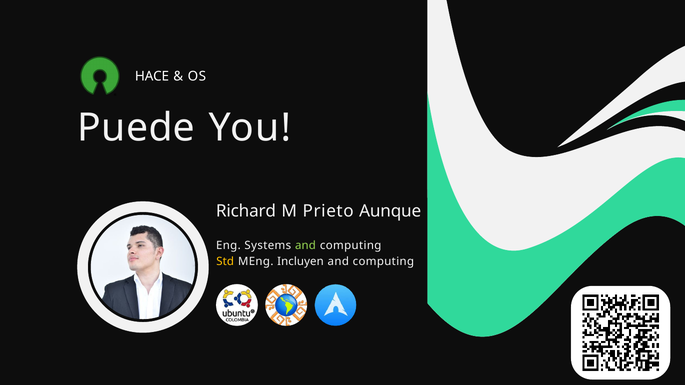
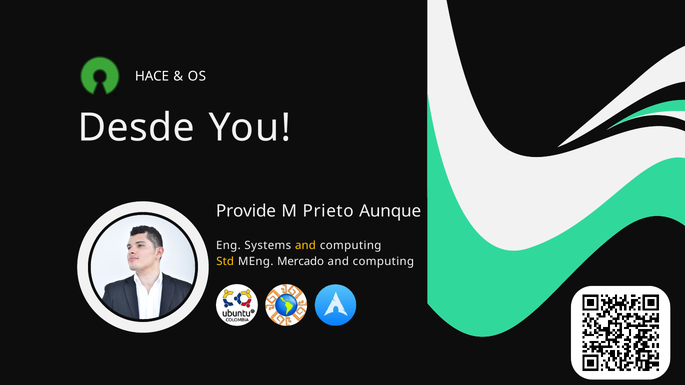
Puede: Puede -> Desde (136, 128)
Richard: Richard -> Provide (246, 212)
and colour: light green -> yellow (305, 246)
Incluyen: Incluyen -> Mercado (301, 262)
